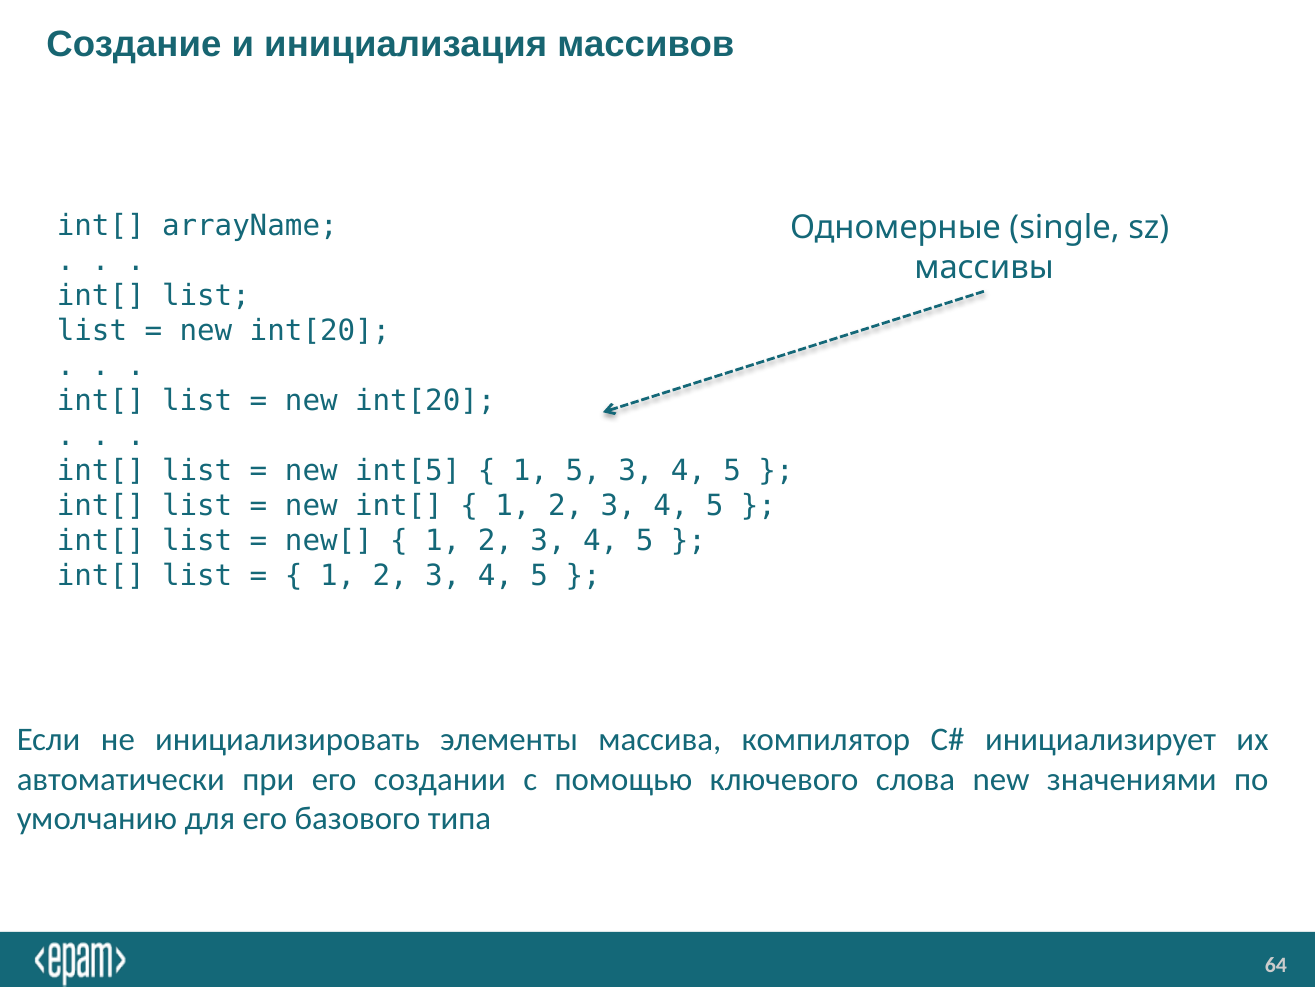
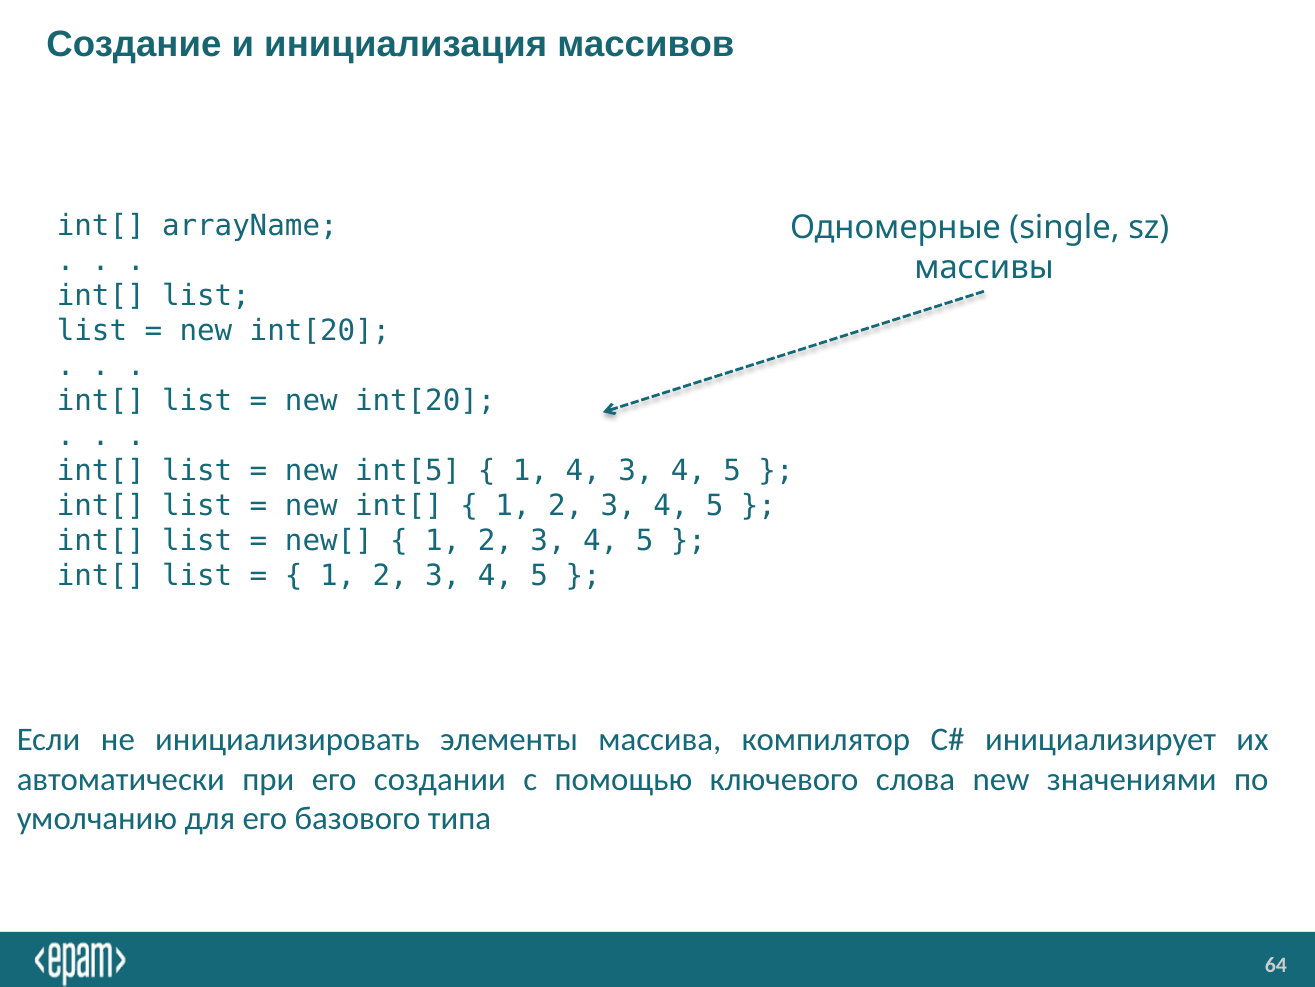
1 5: 5 -> 4 (583, 471)
